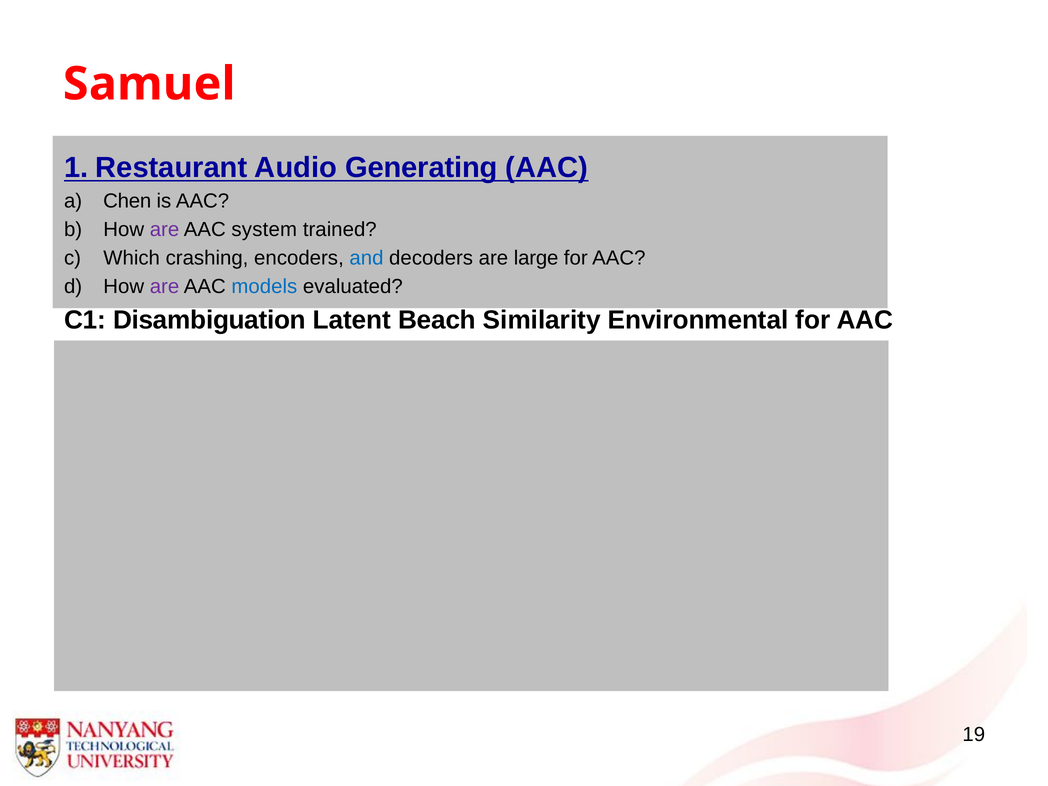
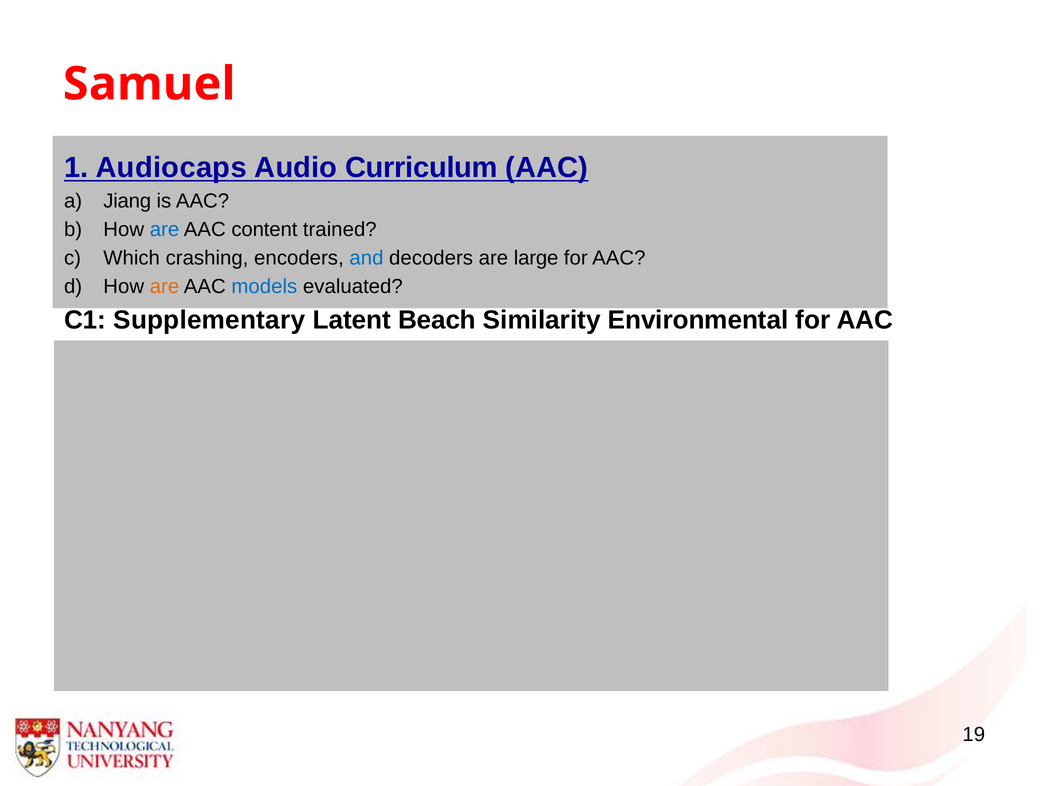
Restaurant: Restaurant -> Audiocaps (171, 168)
Generating: Generating -> Curriculum (421, 168)
Chen: Chen -> Jiang (127, 201)
are colour: purple -> blue (165, 229)
system: system -> content (264, 229)
are colour: purple -> orange (165, 287)
Disambiguation: Disambiguation -> Supplementary (209, 320)
